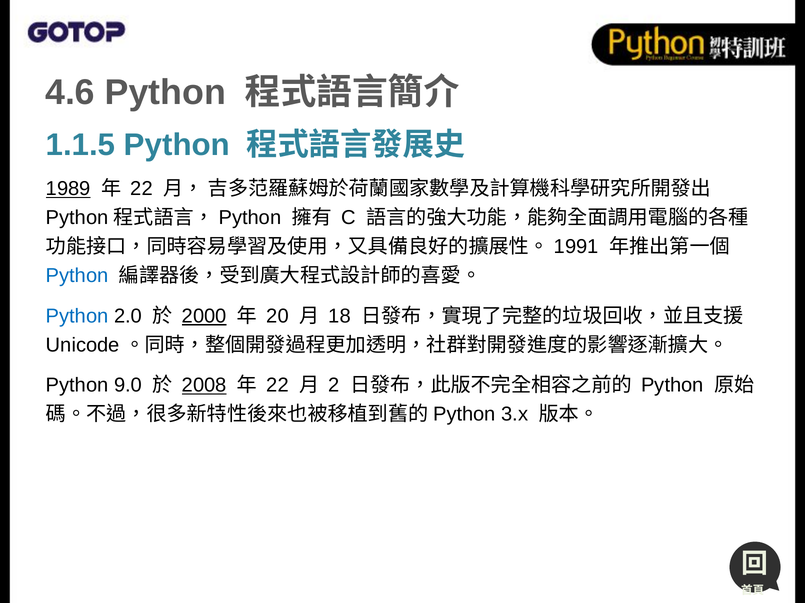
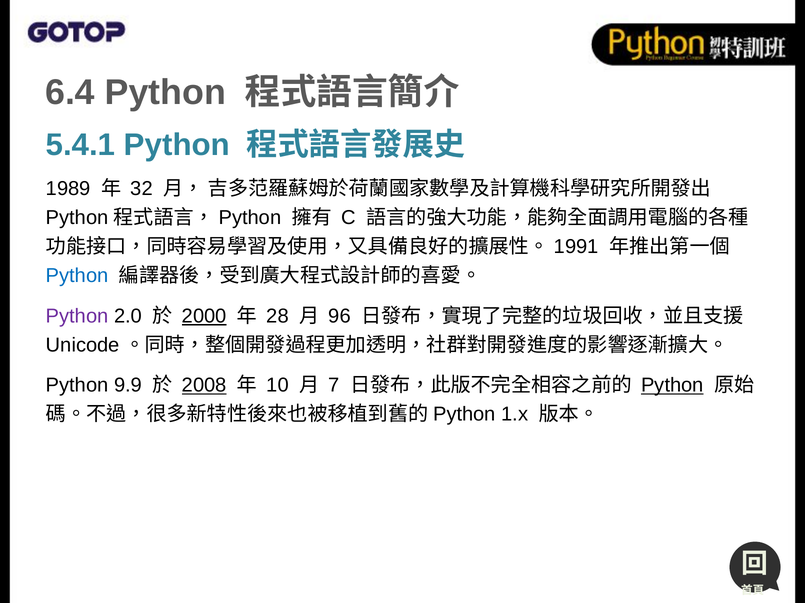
4.6: 4.6 -> 6.4 (70, 93)
1.1.5: 1.1.5 -> 5.4.1 (81, 145)
1989 underline: present -> none (68, 189)
22: 22 -> 32 (142, 189)
Python colour: blue -> purple (77, 316)
20: 20 -> 28 (278, 316)
18: 18 -> 96 (340, 316)
9.0: 9.0 -> 9.9 (128, 386)
22: 22 -> 10 (278, 386)
2: 2 -> 7 (334, 386)
Python underline: none -> present (672, 386)
3.x: 3.x -> 1.x (515, 415)
